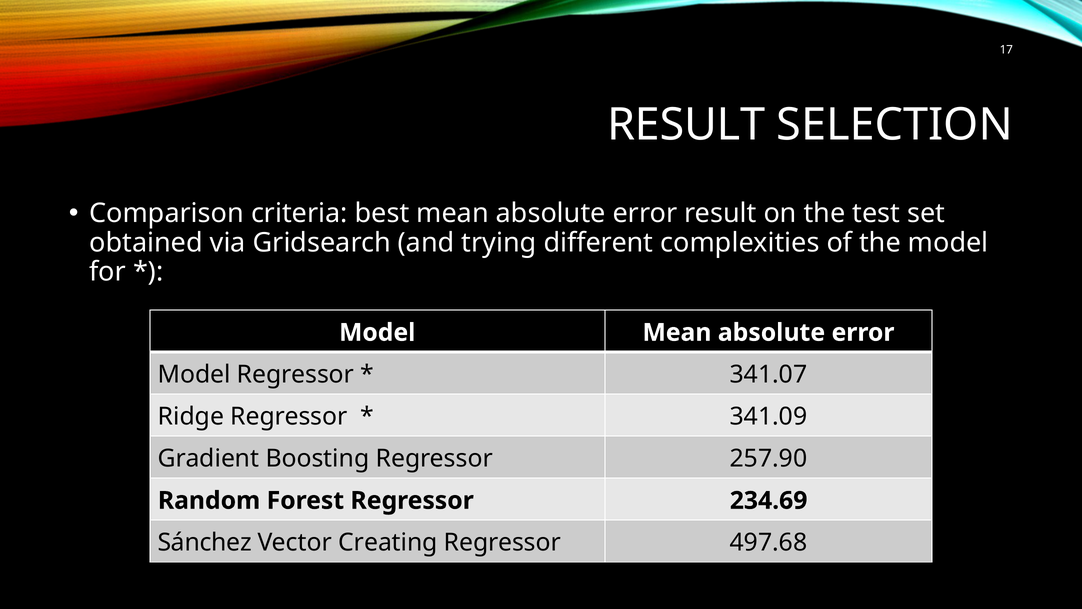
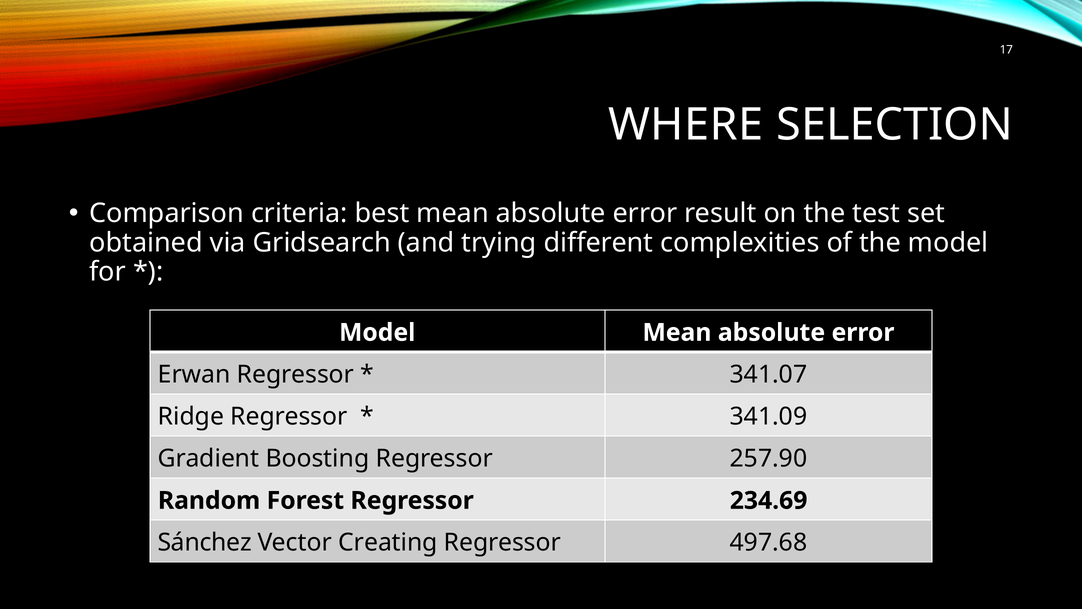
RESULT: RESULT -> WHERE (686, 125)
Model: Model -> Erwan (194, 374)
